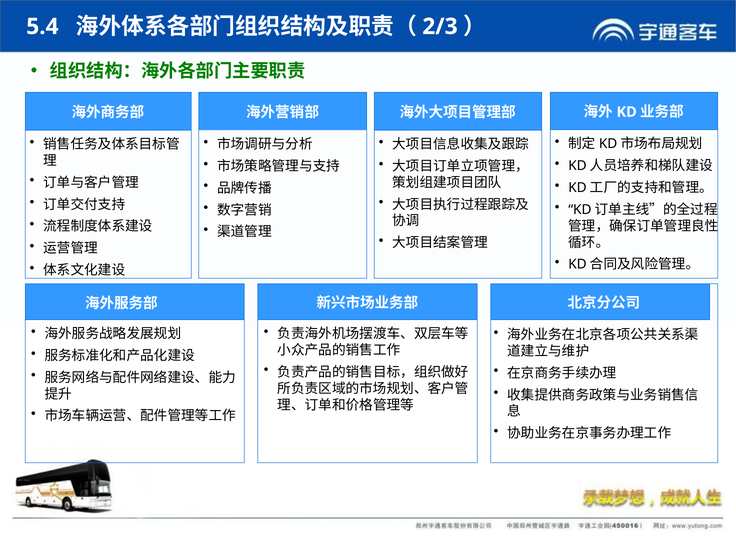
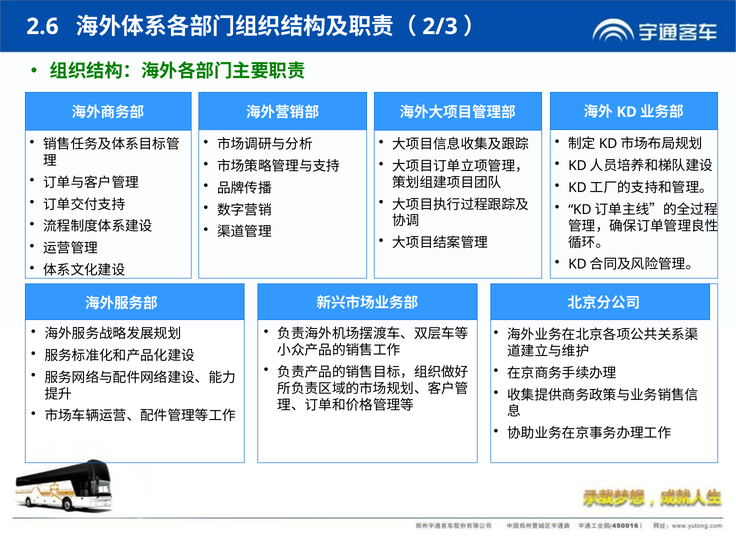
5.4: 5.4 -> 2.6 (42, 26)
